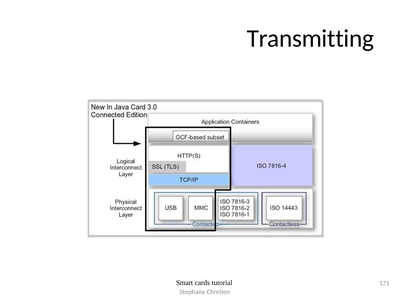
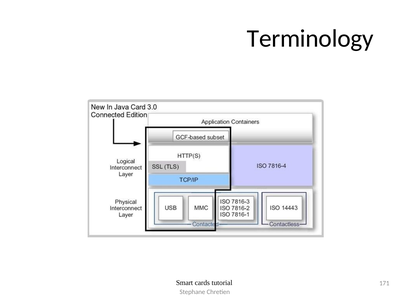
Transmitting: Transmitting -> Terminology (310, 39)
